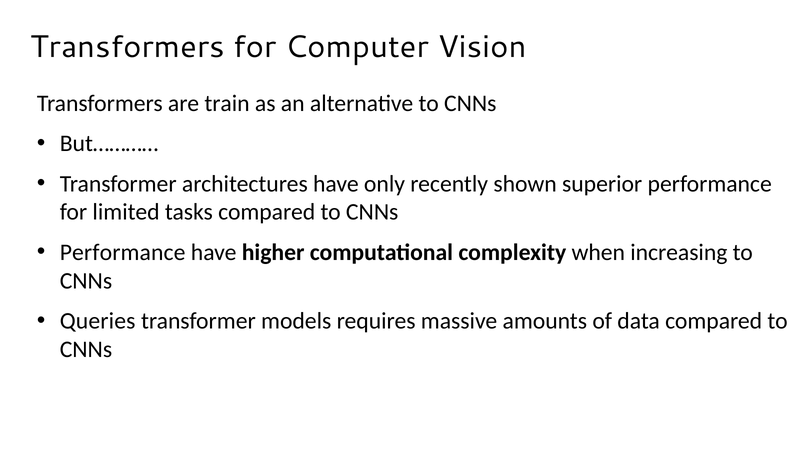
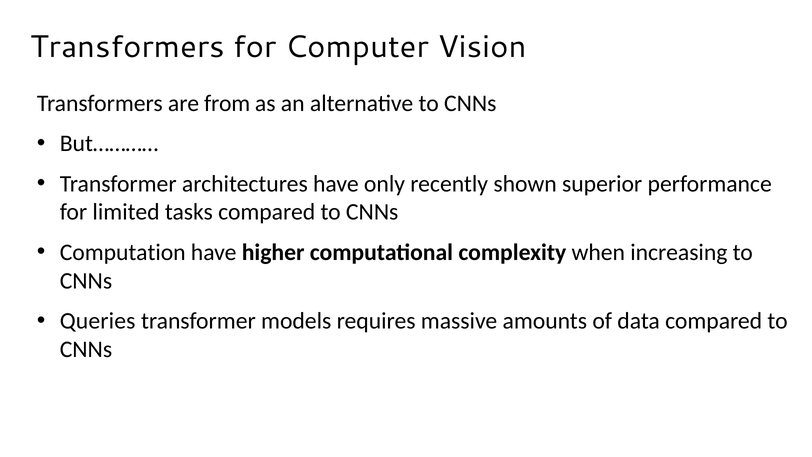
train: train -> from (227, 103)
Performance: Performance -> Computation (123, 252)
